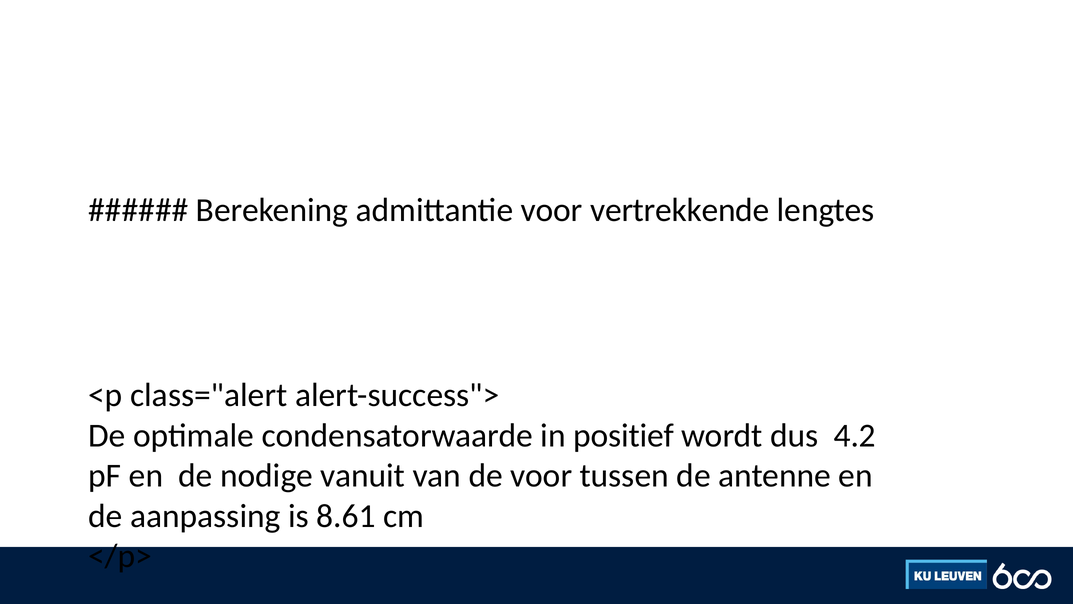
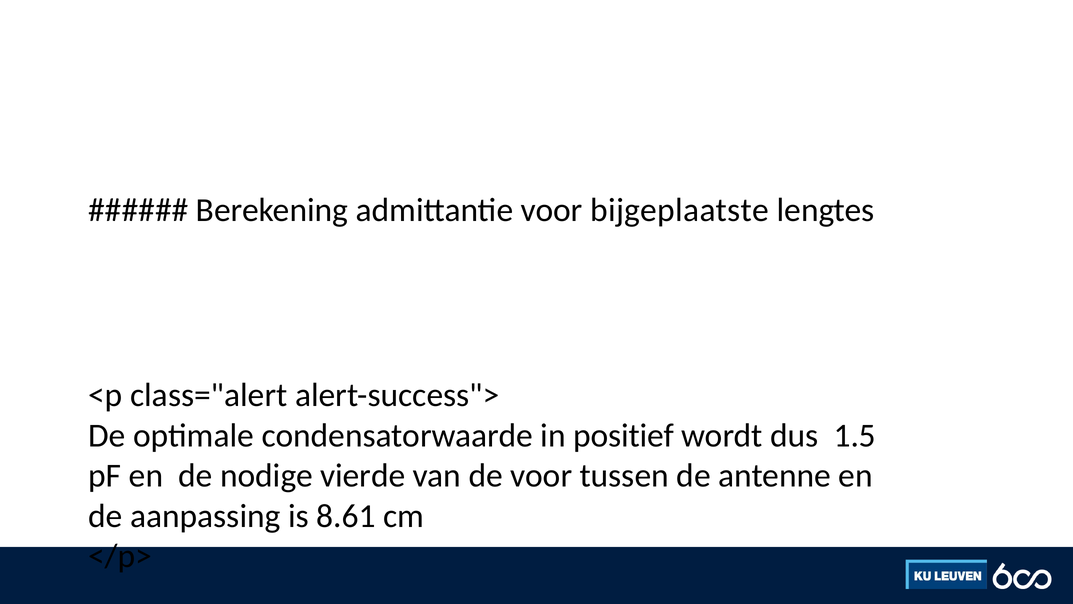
vertrekkende: vertrekkende -> bijgeplaatste (680, 210)
4.2: 4.2 -> 1.5 (855, 435)
vanuit: vanuit -> vierde (363, 475)
